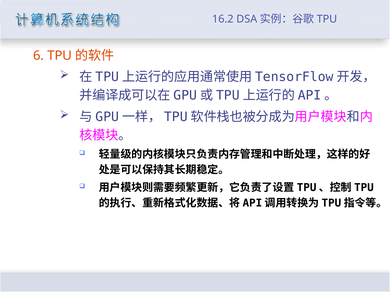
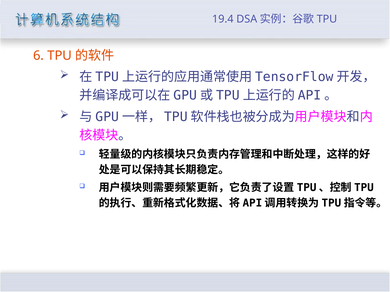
16.2: 16.2 -> 19.4 (223, 19)
